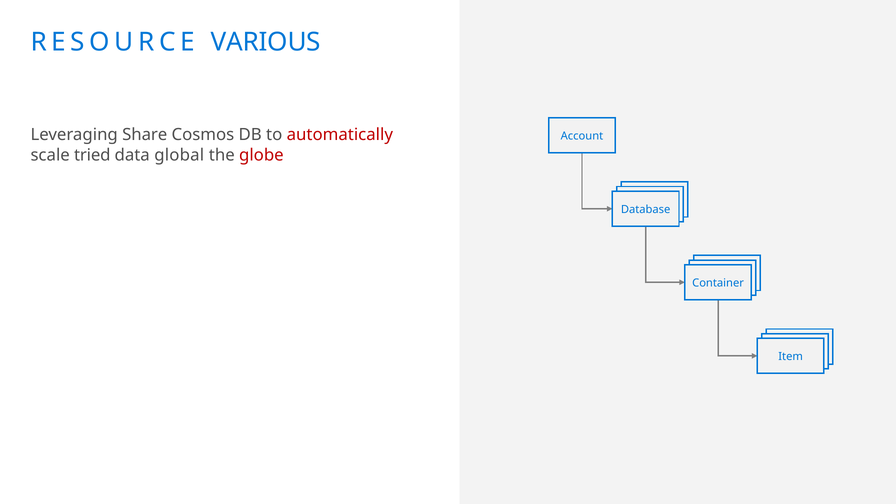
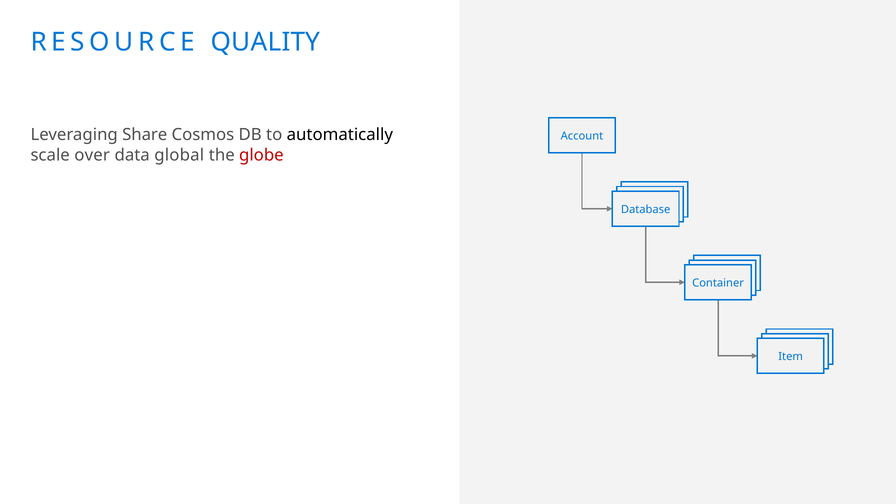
VARIOUS: VARIOUS -> QUALITY (265, 42)
automatically colour: red -> black (340, 135)
tried: tried -> over (92, 155)
